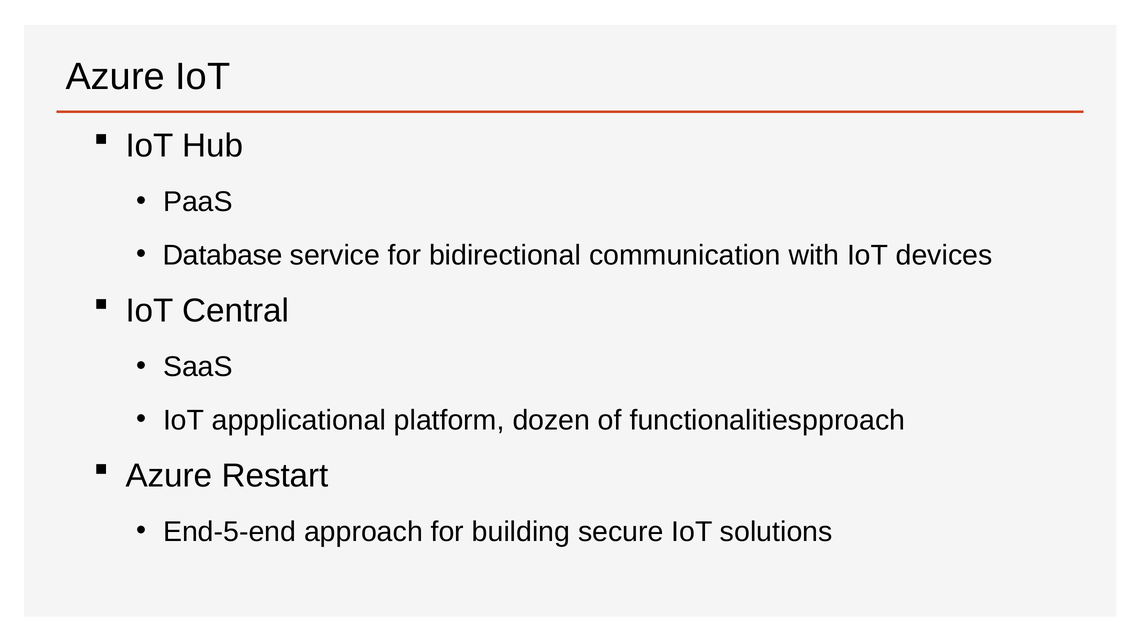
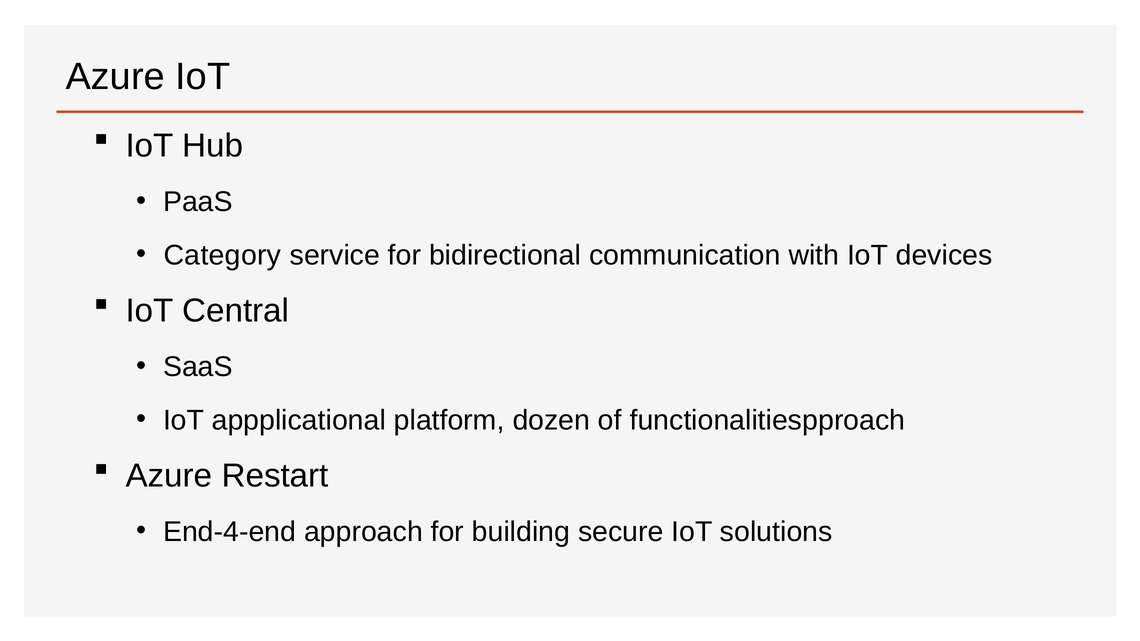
Database: Database -> Category (222, 255)
End-5-end: End-5-end -> End-4-end (230, 532)
